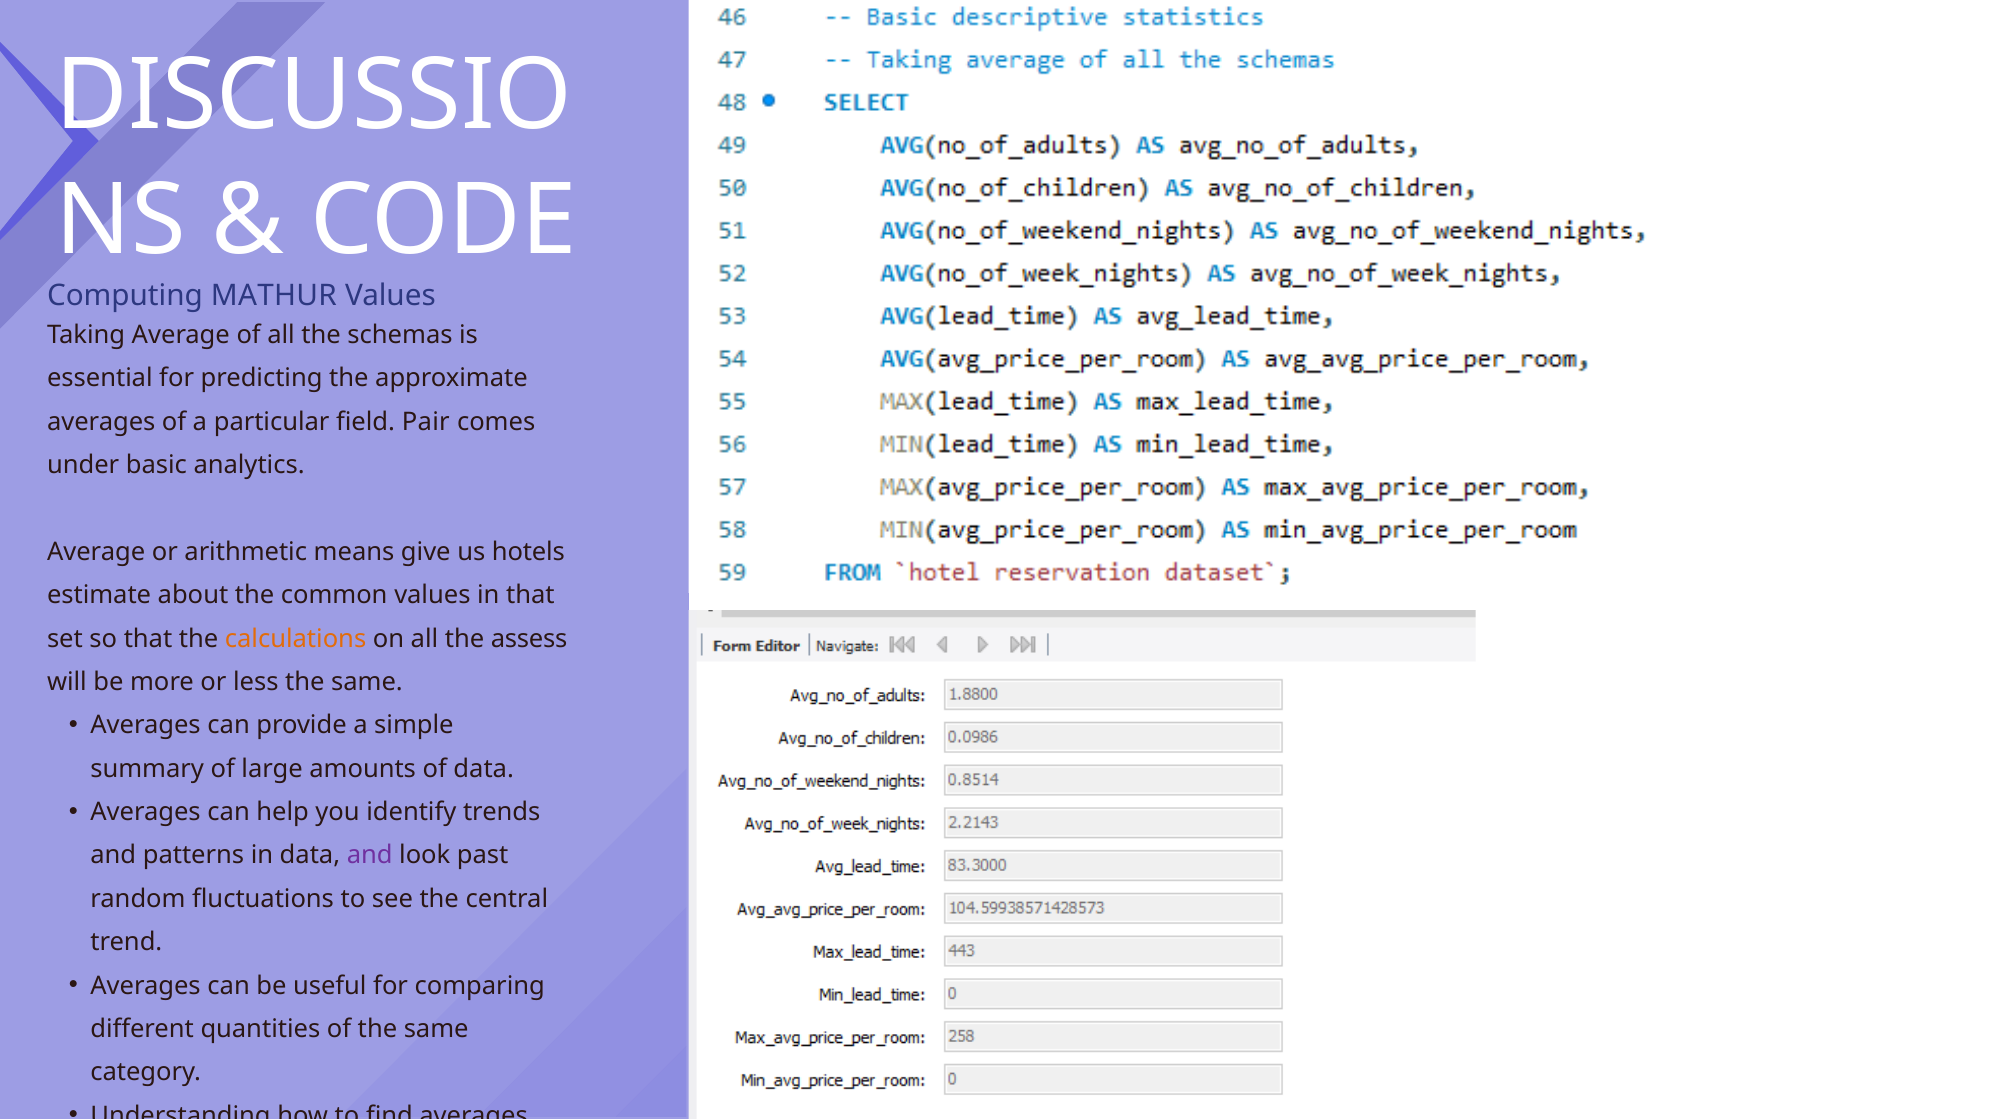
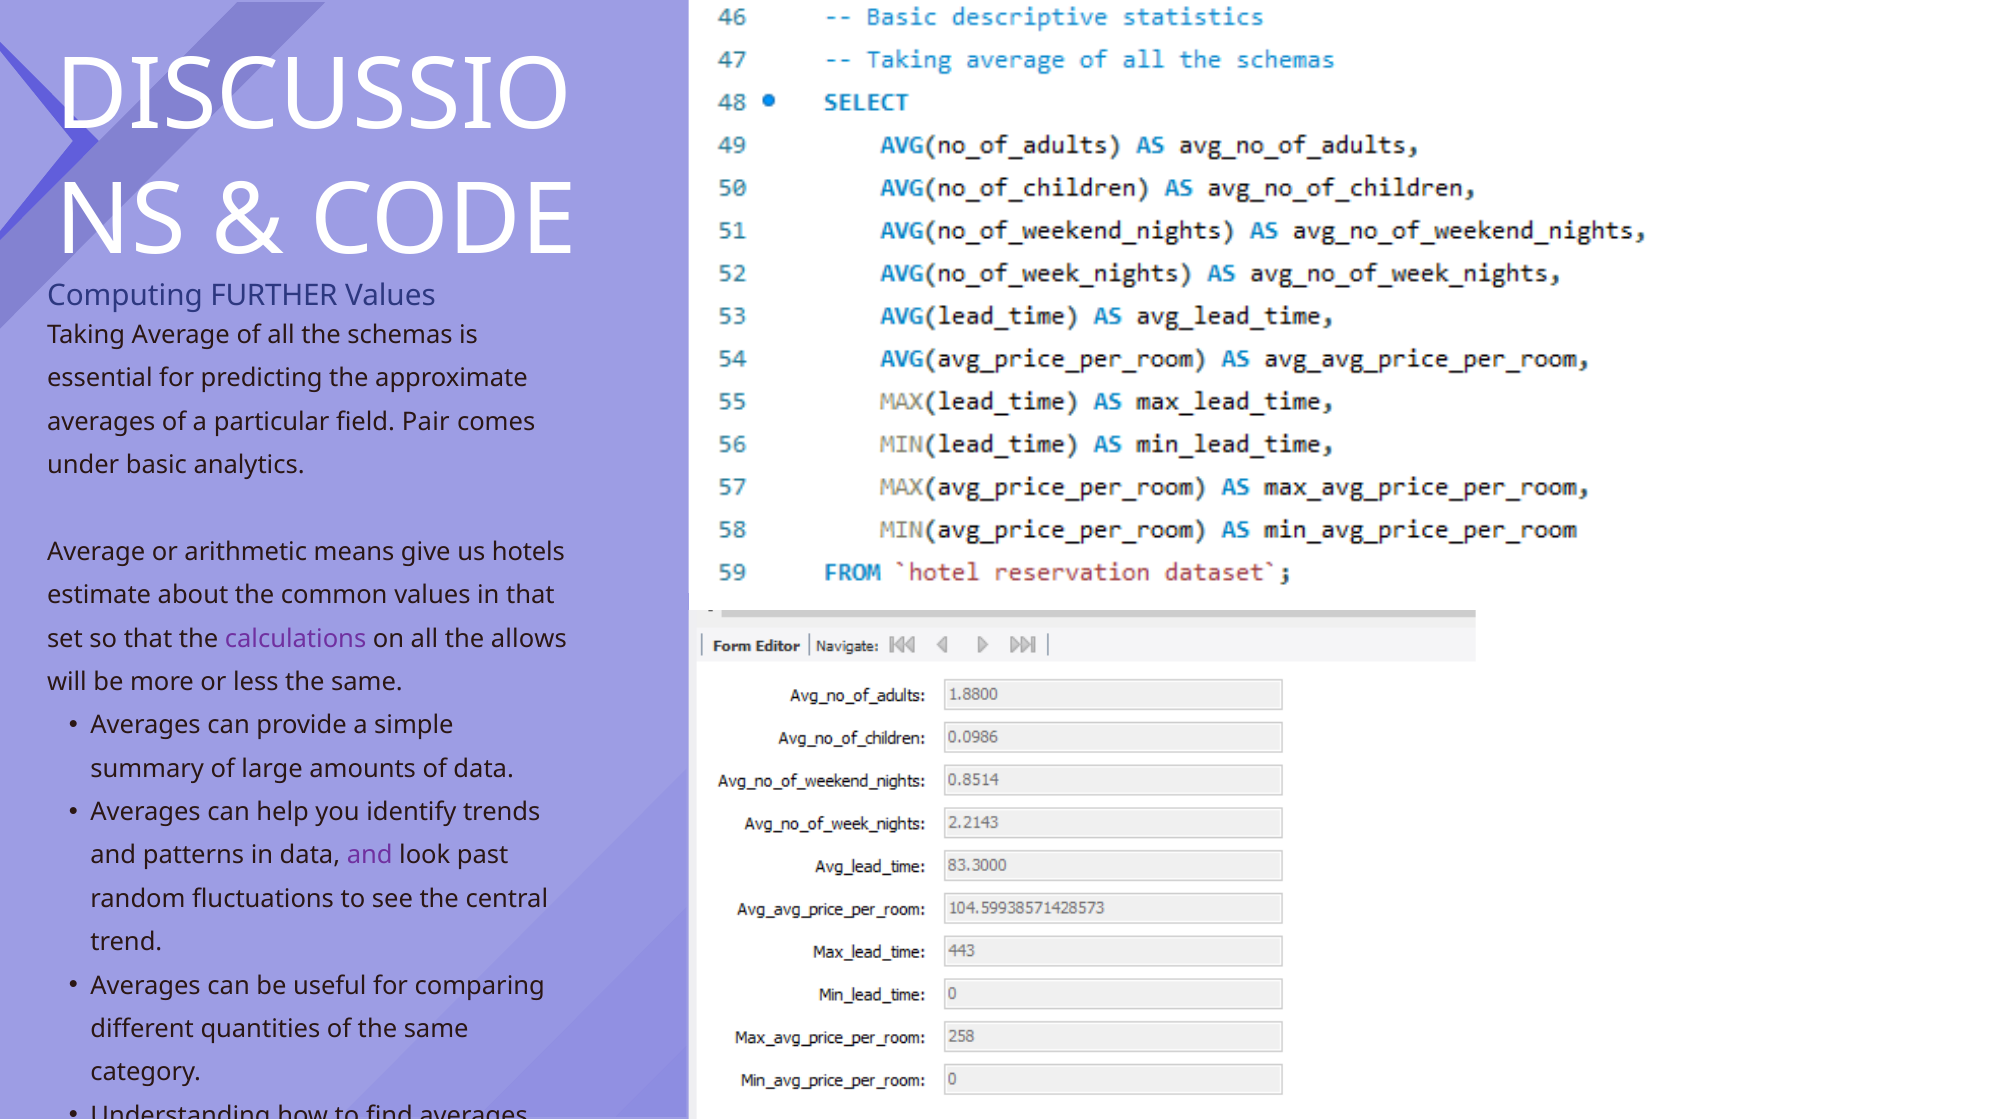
MATHUR: MATHUR -> FURTHER (274, 296)
calculations colour: orange -> purple (296, 638)
assess: assess -> allows (529, 638)
